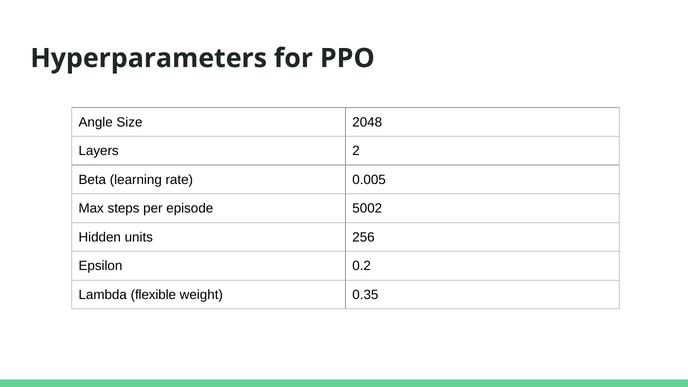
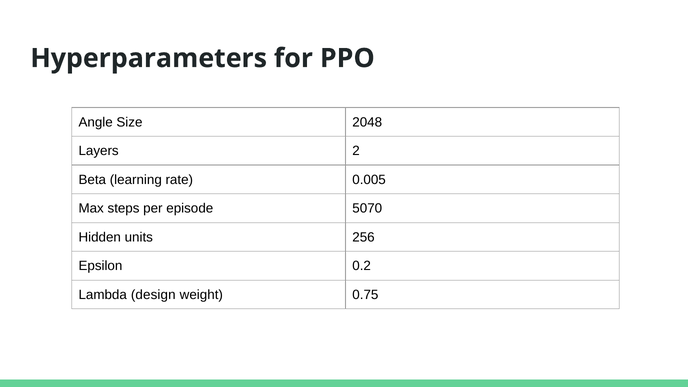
5002: 5002 -> 5070 (367, 208)
flexible: flexible -> design (153, 295)
0.35: 0.35 -> 0.75 (365, 295)
